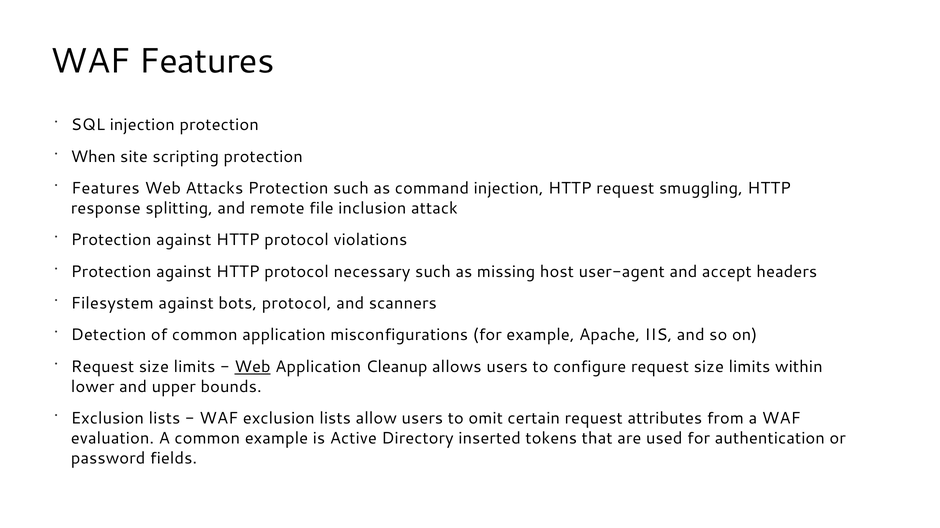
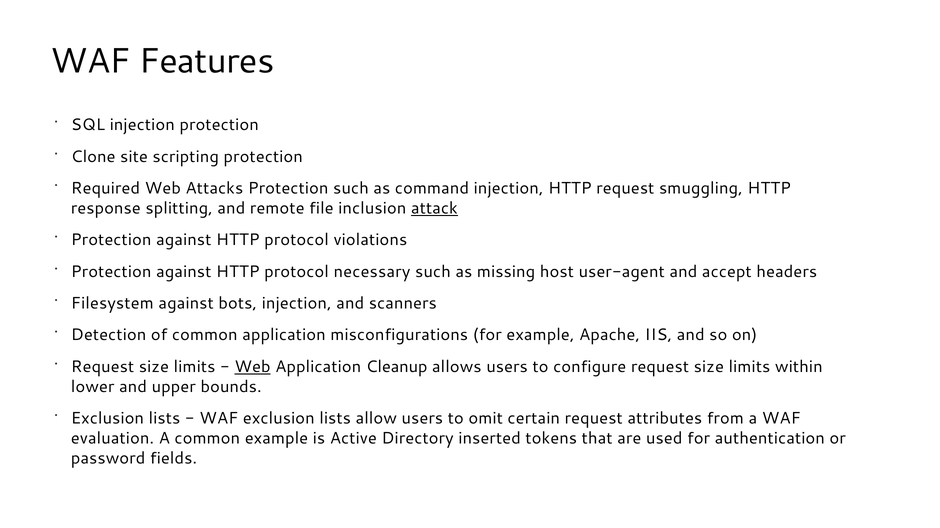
When: When -> Clone (93, 157)
Features: Features -> Required (105, 189)
attack underline: none -> present (434, 209)
bots protocol: protocol -> injection (297, 304)
